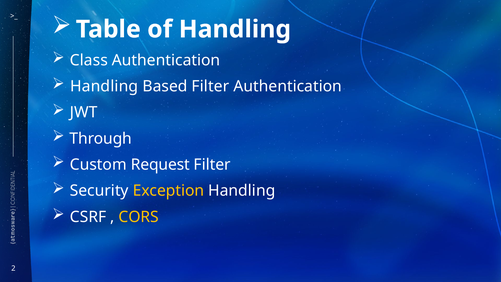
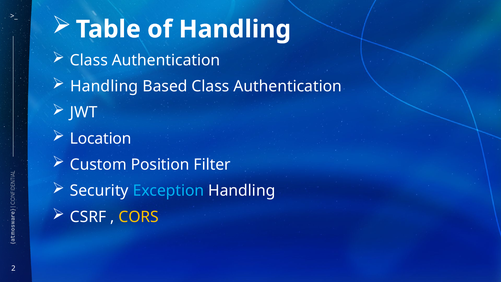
Based Filter: Filter -> Class (211, 86)
Through: Through -> Location (101, 138)
Request: Request -> Position (160, 165)
Exception colour: yellow -> light blue (168, 191)
